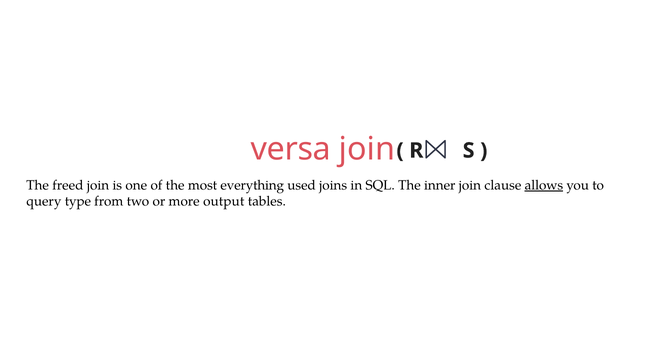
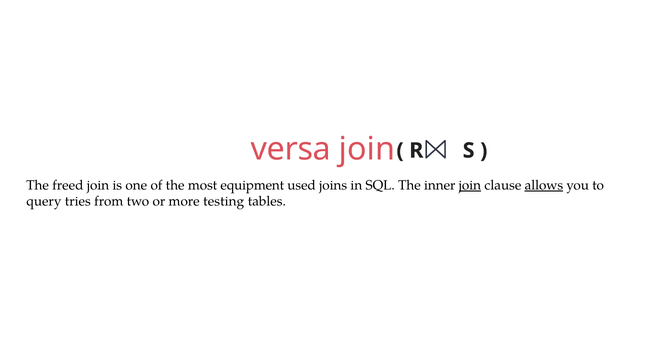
everything: everything -> equipment (252, 185)
join underline: none -> present (470, 185)
type: type -> tries (78, 202)
output: output -> testing (224, 202)
